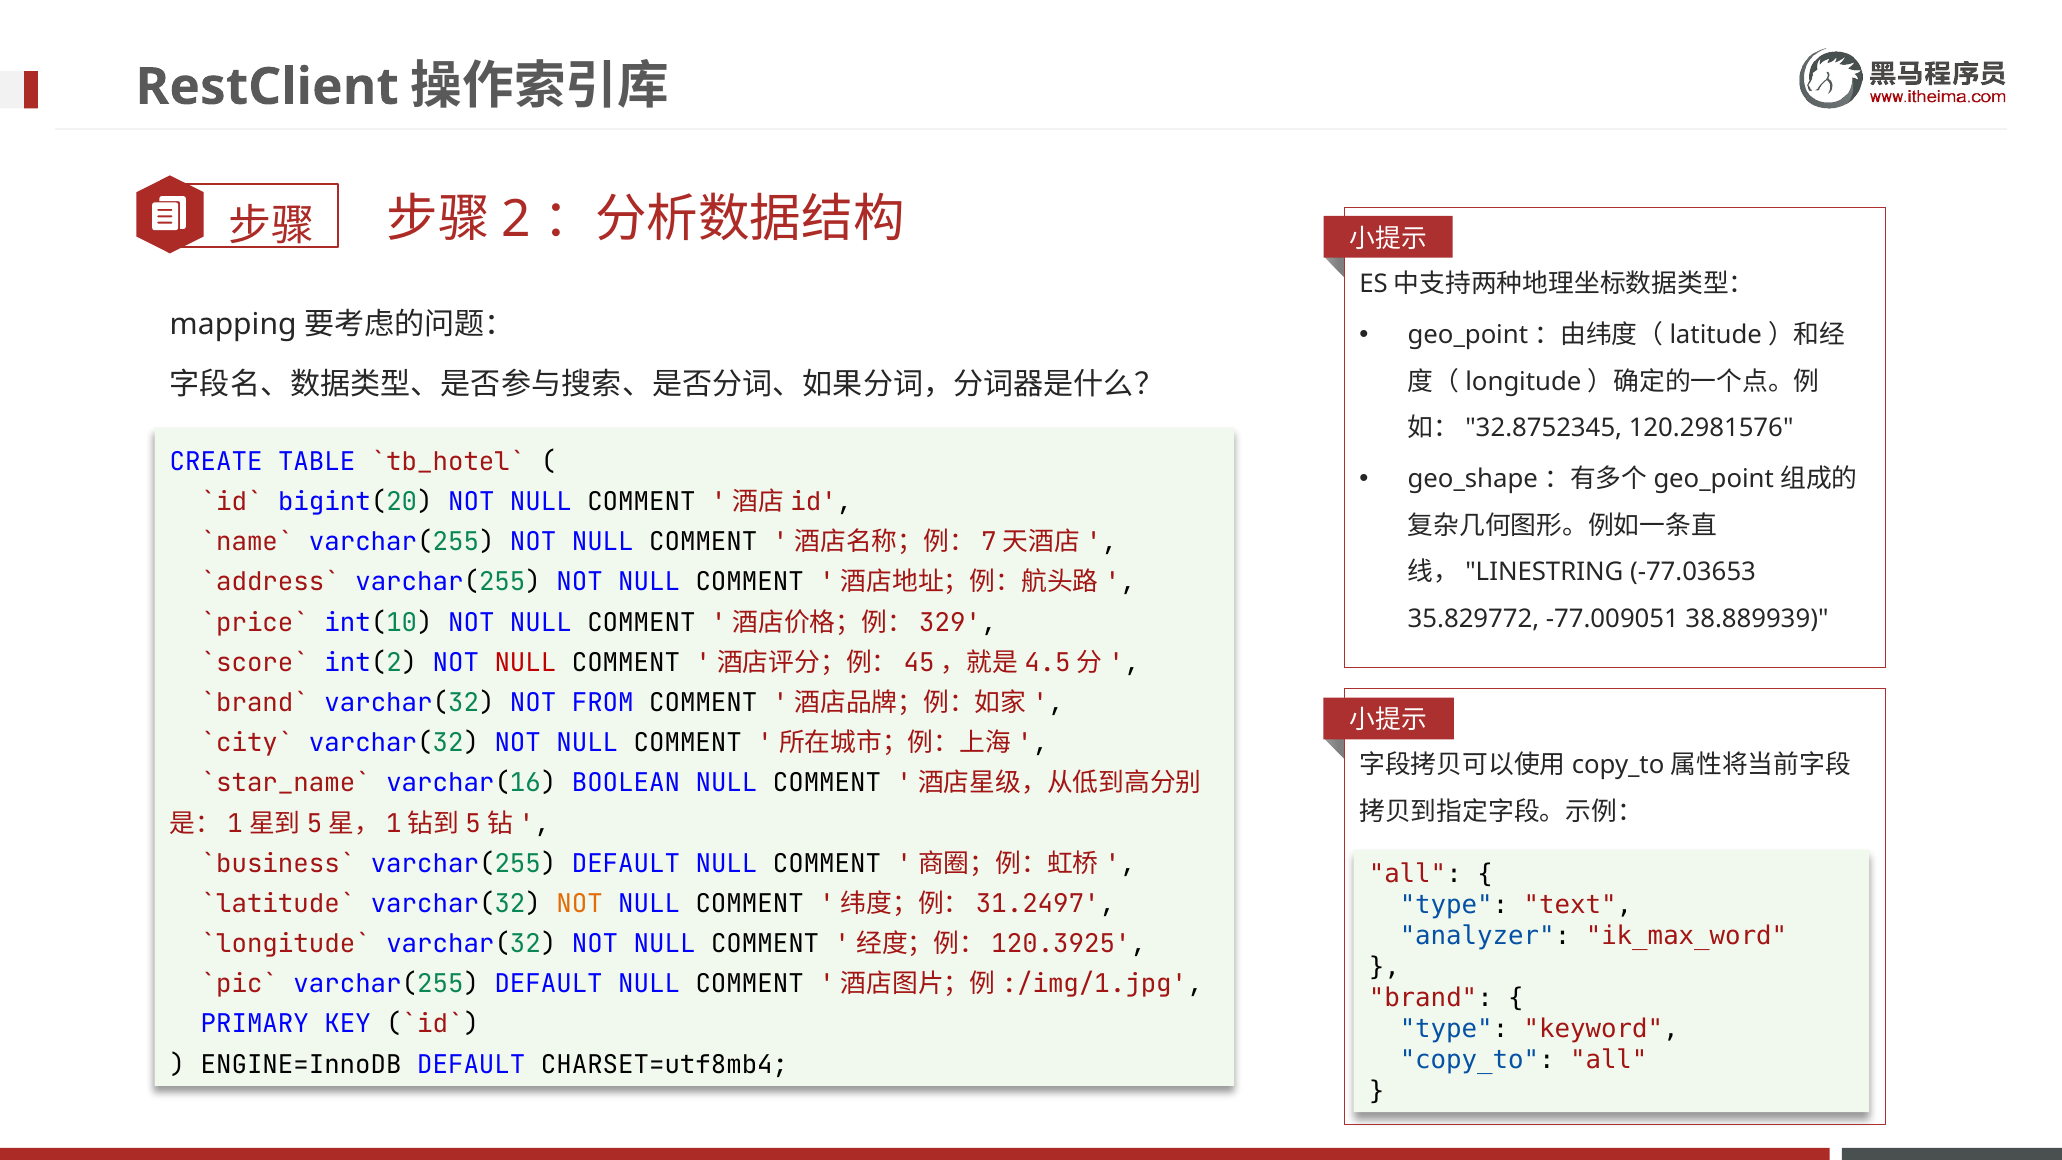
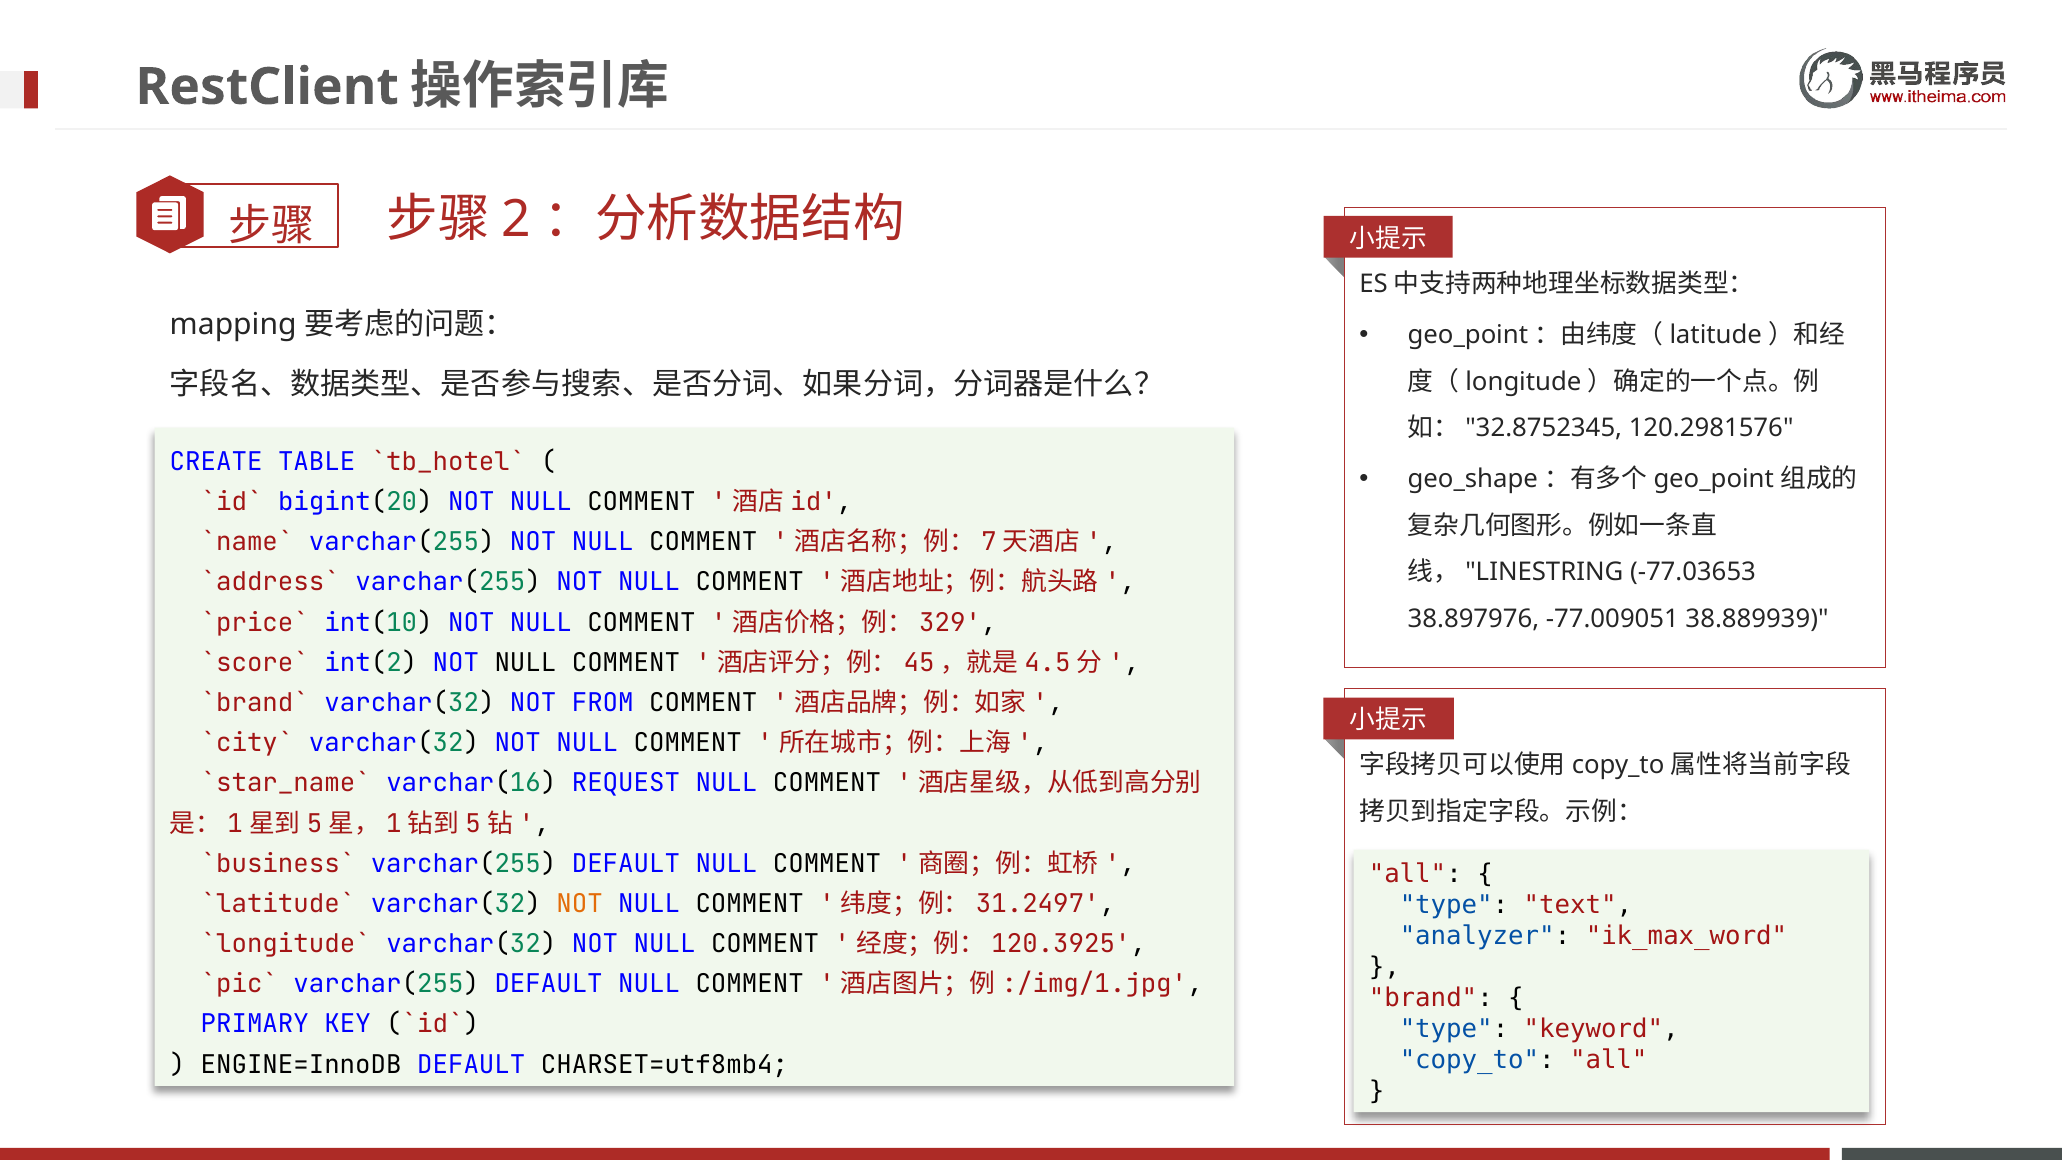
35.829772: 35.829772 -> 38.897976 (1473, 619)
NULL colour: red -> black (525, 663)
BOOLEAN: BOOLEAN -> REQUEST (626, 783)
